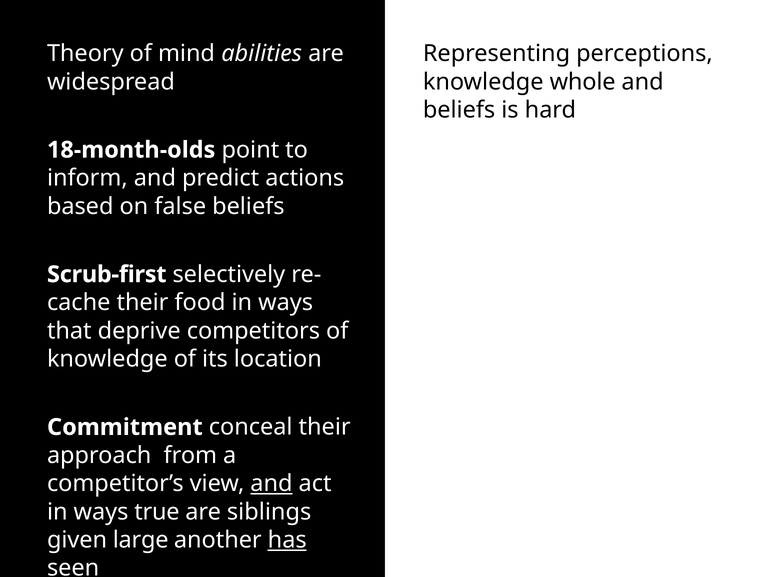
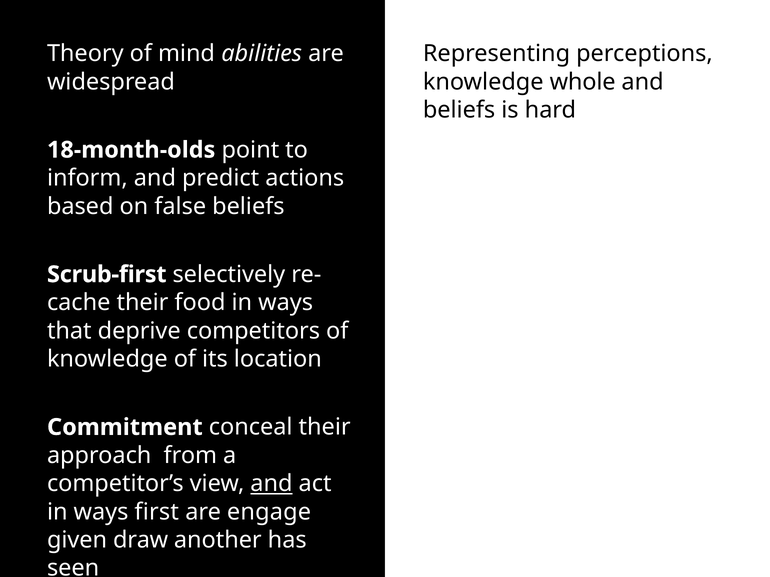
true: true -> first (157, 512)
siblings: siblings -> engage (269, 512)
large: large -> draw (141, 540)
has underline: present -> none (287, 540)
